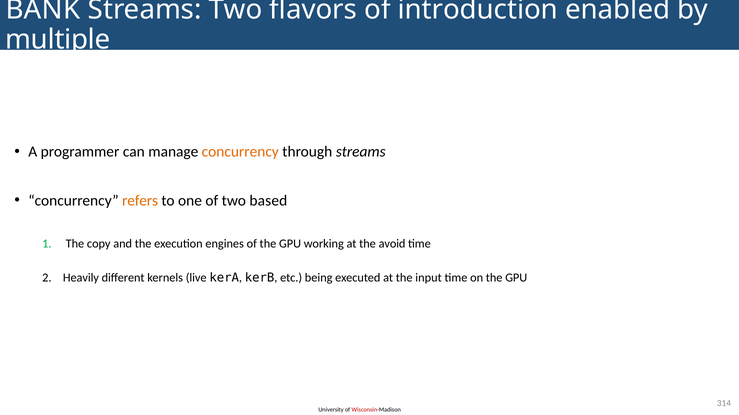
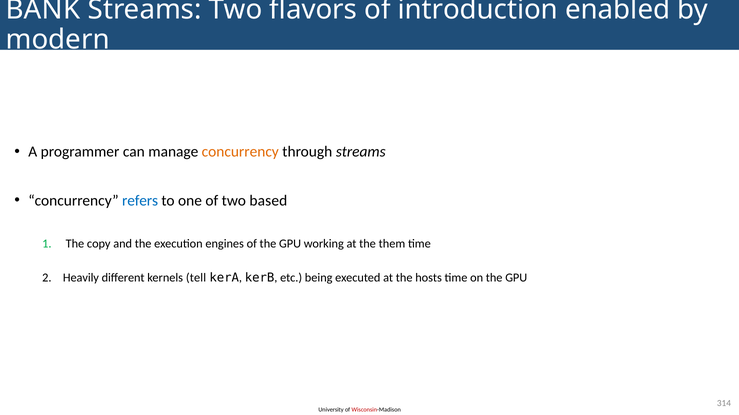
multiple: multiple -> modern (58, 40)
refers colour: orange -> blue (140, 201)
avoid: avoid -> them (392, 244)
live: live -> tell (196, 278)
input: input -> hosts (429, 278)
